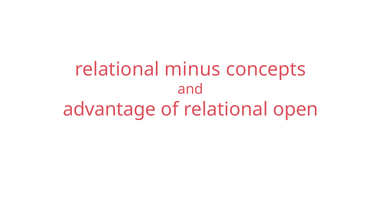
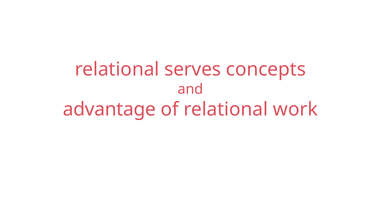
minus: minus -> serves (193, 70)
open: open -> work (295, 110)
